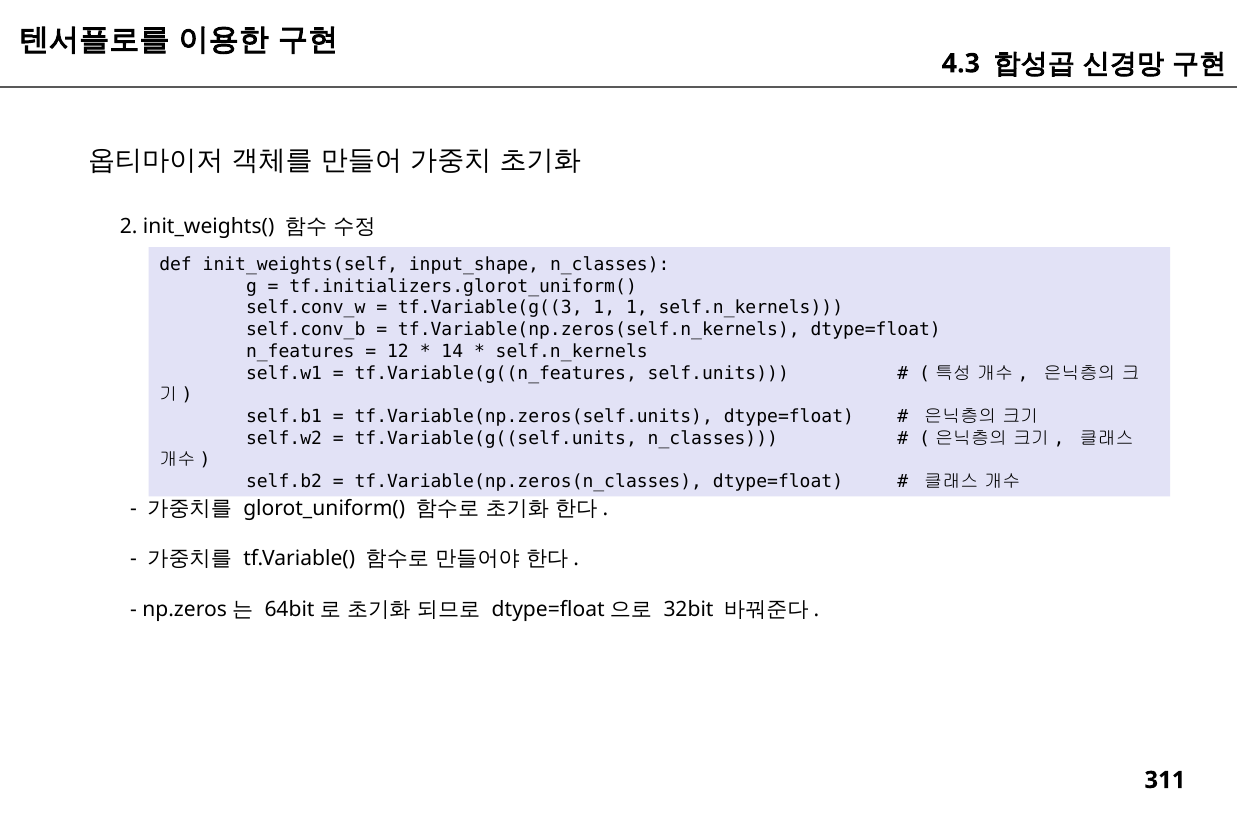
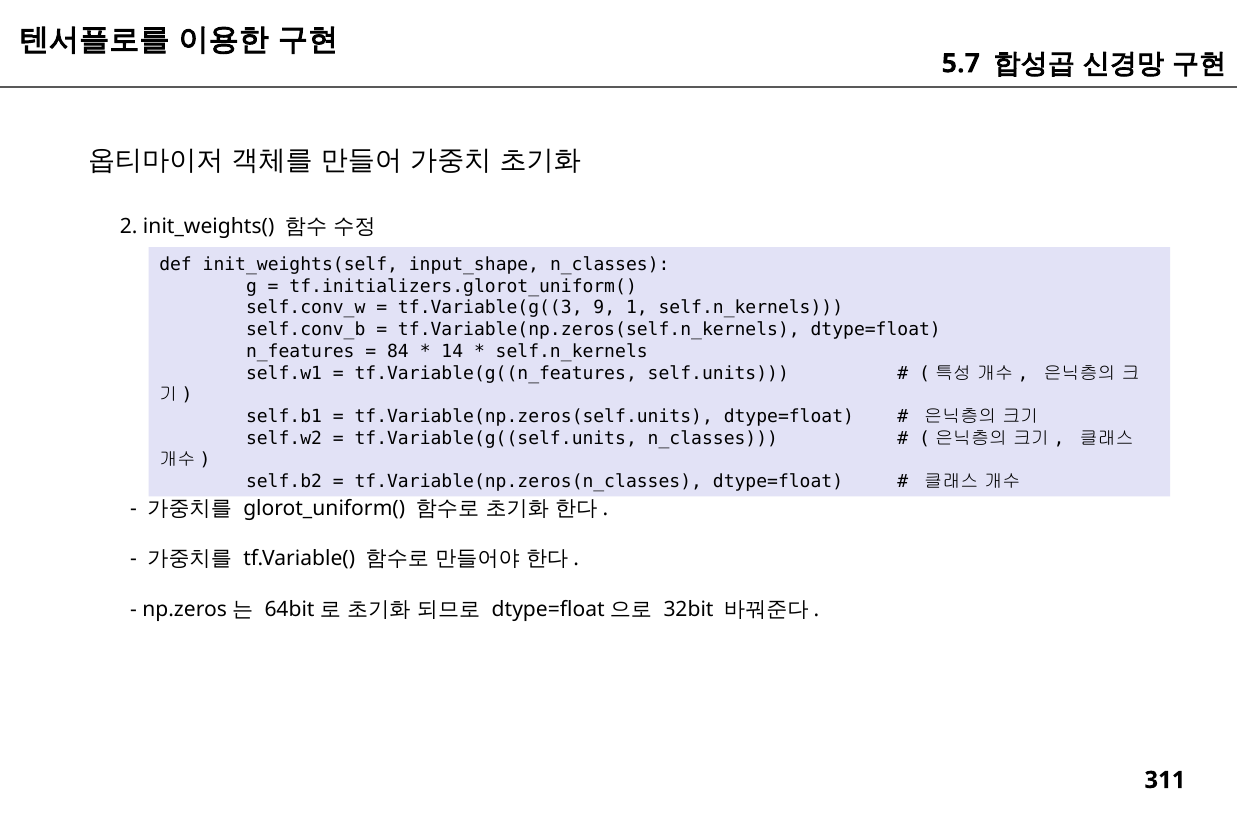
4.3: 4.3 -> 5.7 (961, 63)
tf.Variable(g((3 1: 1 -> 9 (604, 308)
12: 12 -> 84 (398, 351)
